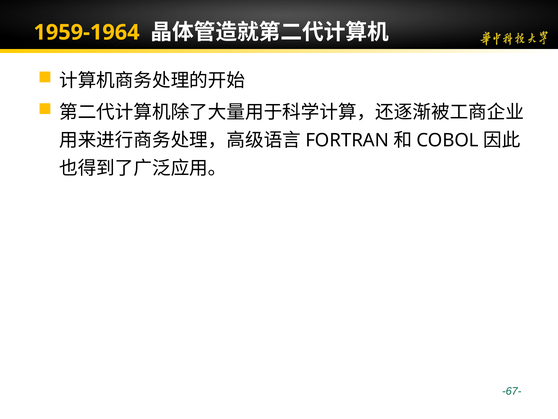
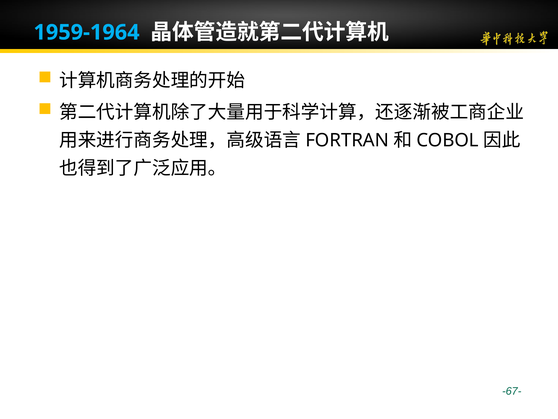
1959-1964 colour: yellow -> light blue (87, 32)
